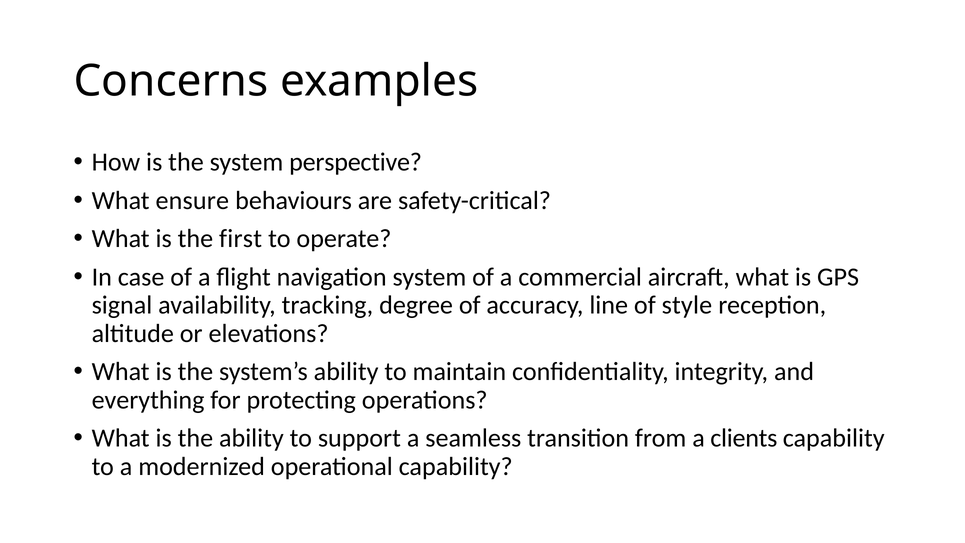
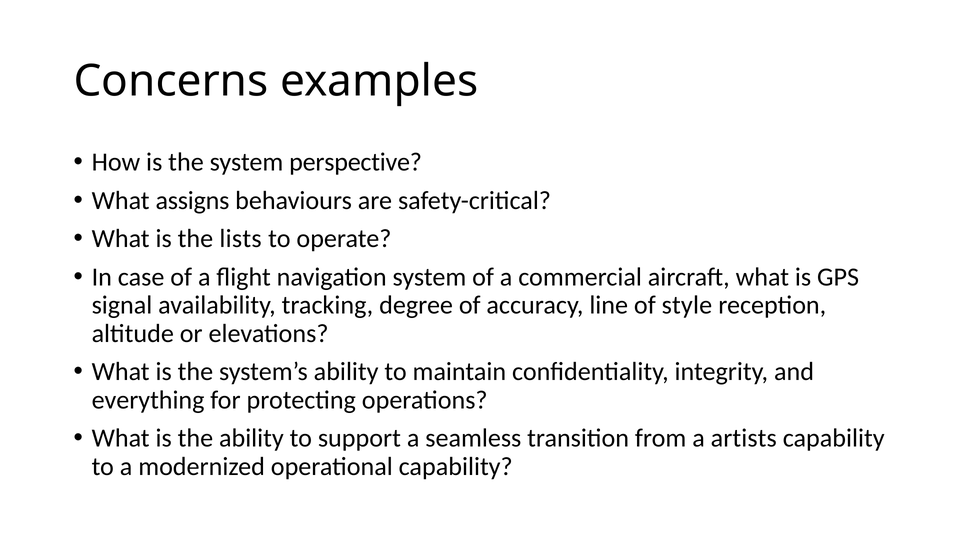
ensure: ensure -> assigns (192, 200)
first: first -> lists (241, 239)
clients: clients -> artists (744, 438)
